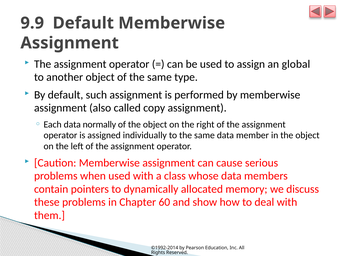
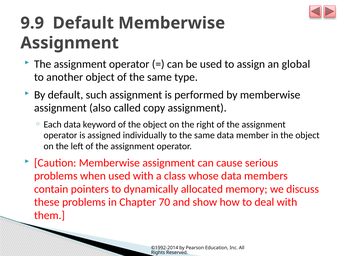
normally: normally -> keyword (99, 124)
60: 60 -> 70 (164, 202)
